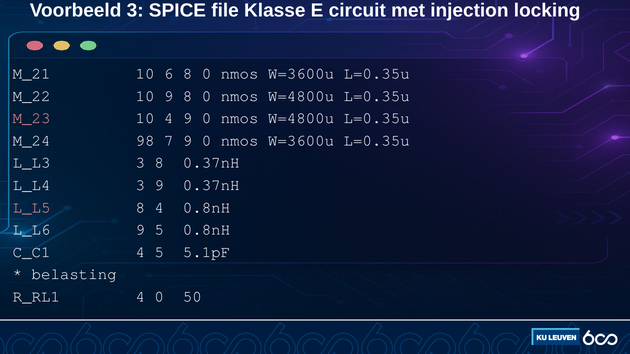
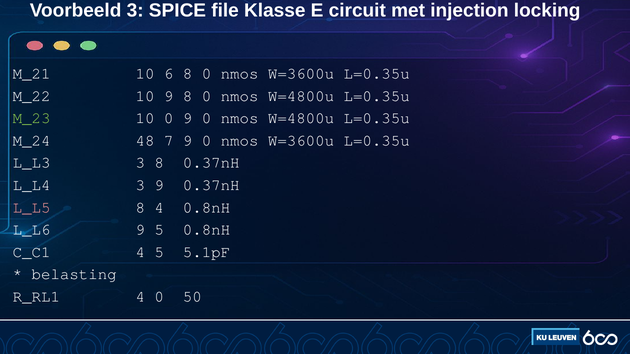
M_23 colour: pink -> light green (32, 118)
10 4: 4 -> 0 (169, 118)
98: 98 -> 48 (145, 141)
